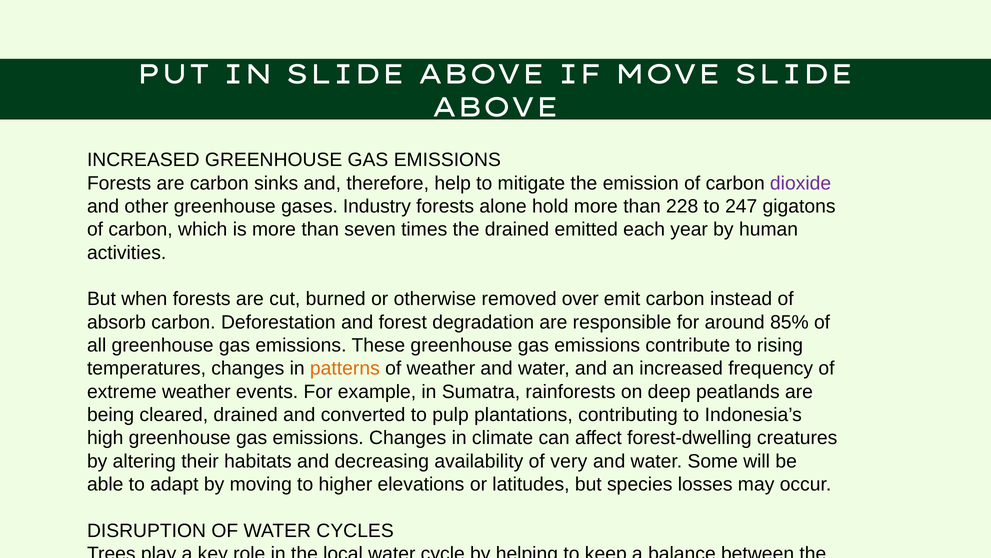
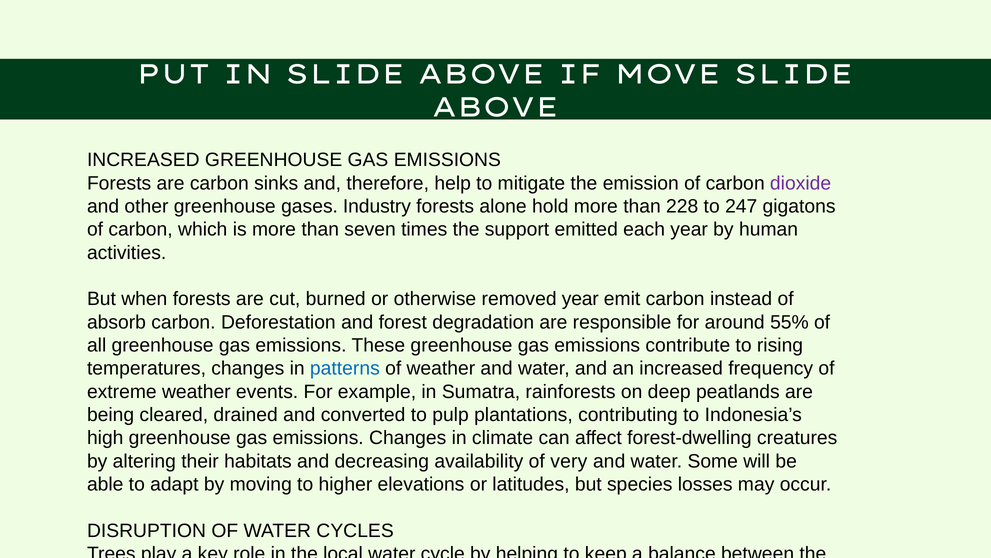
the drained: drained -> support (517, 229)
removed over: over -> year (580, 299)
85%: 85% -> 55% (789, 322)
patterns colour: orange -> blue (345, 368)
